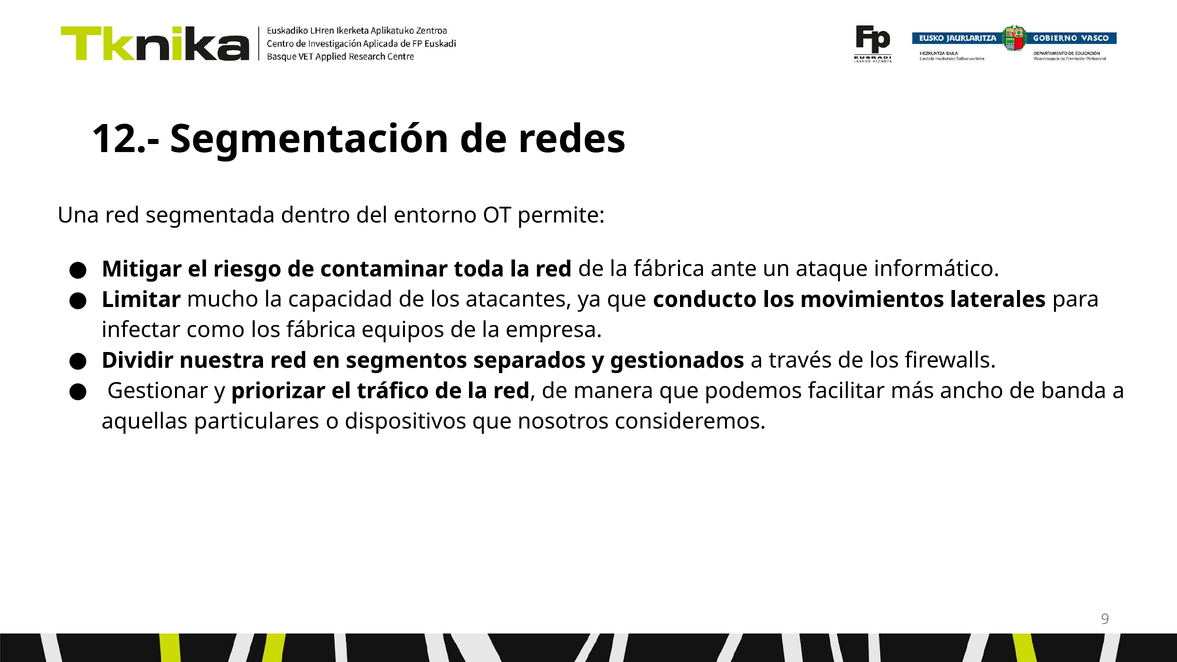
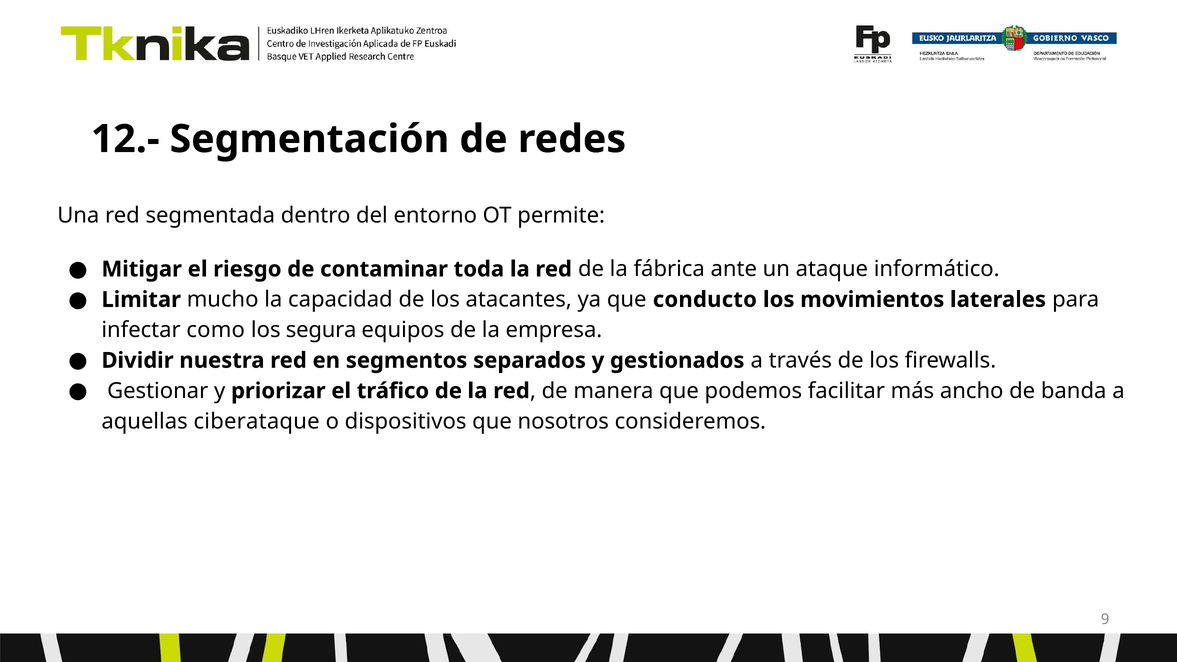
los fábrica: fábrica -> segura (321, 330)
particulares: particulares -> ciberataque (257, 421)
